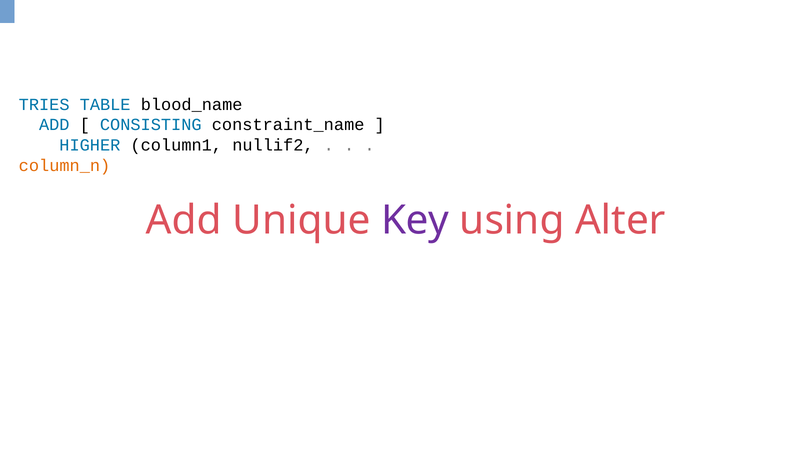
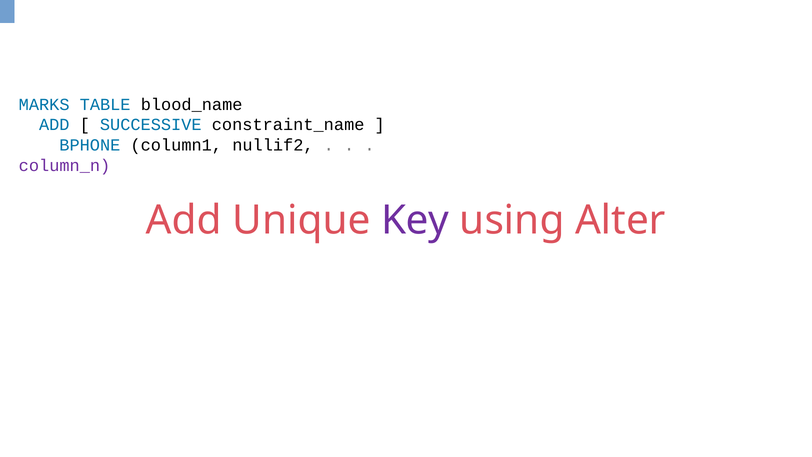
TRIES: TRIES -> MARKS (44, 104)
CONSISTING: CONSISTING -> SUCCESSIVE (151, 125)
HIGHER: HIGHER -> BPHONE (90, 145)
column_n colour: orange -> purple (64, 165)
